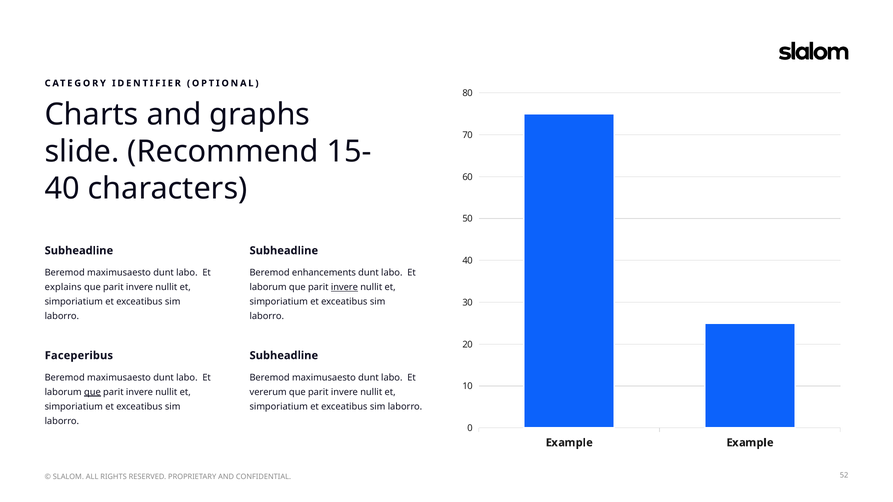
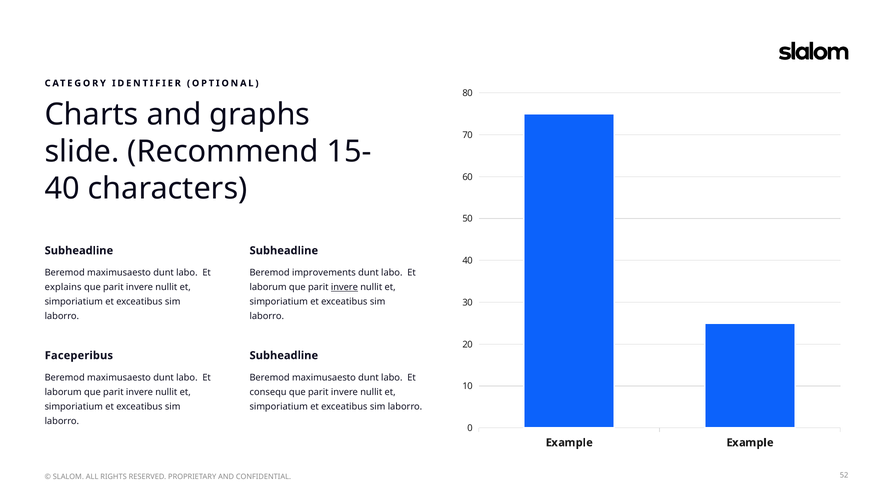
enhancements: enhancements -> improvements (324, 273)
que underline: present -> none (92, 392)
vererum: vererum -> consequ (268, 392)
